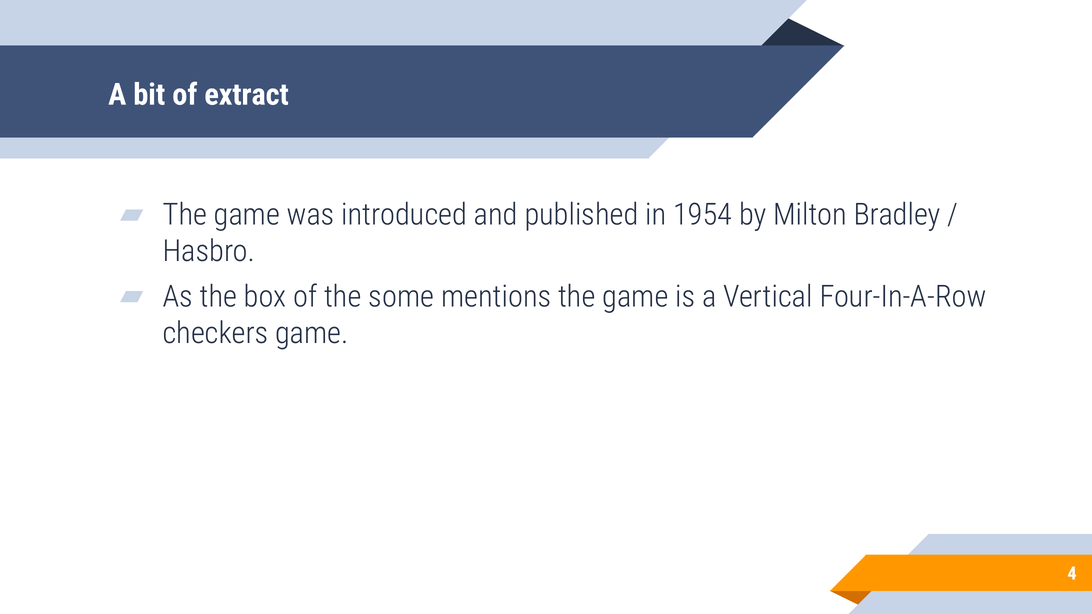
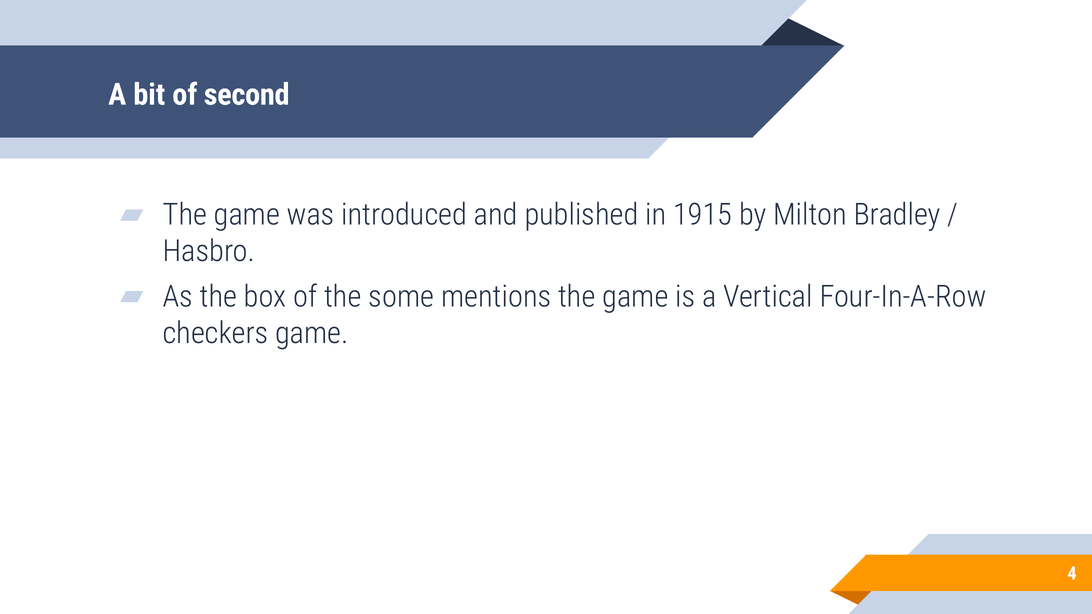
extract: extract -> second (247, 95)
1954: 1954 -> 1915 (703, 215)
